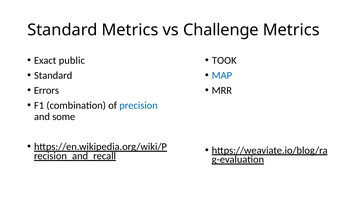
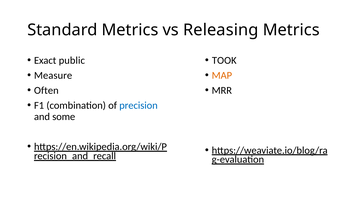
Challenge: Challenge -> Releasing (221, 30)
MAP colour: blue -> orange (222, 75)
Standard: Standard -> Measure (53, 76)
Errors: Errors -> Often (46, 91)
